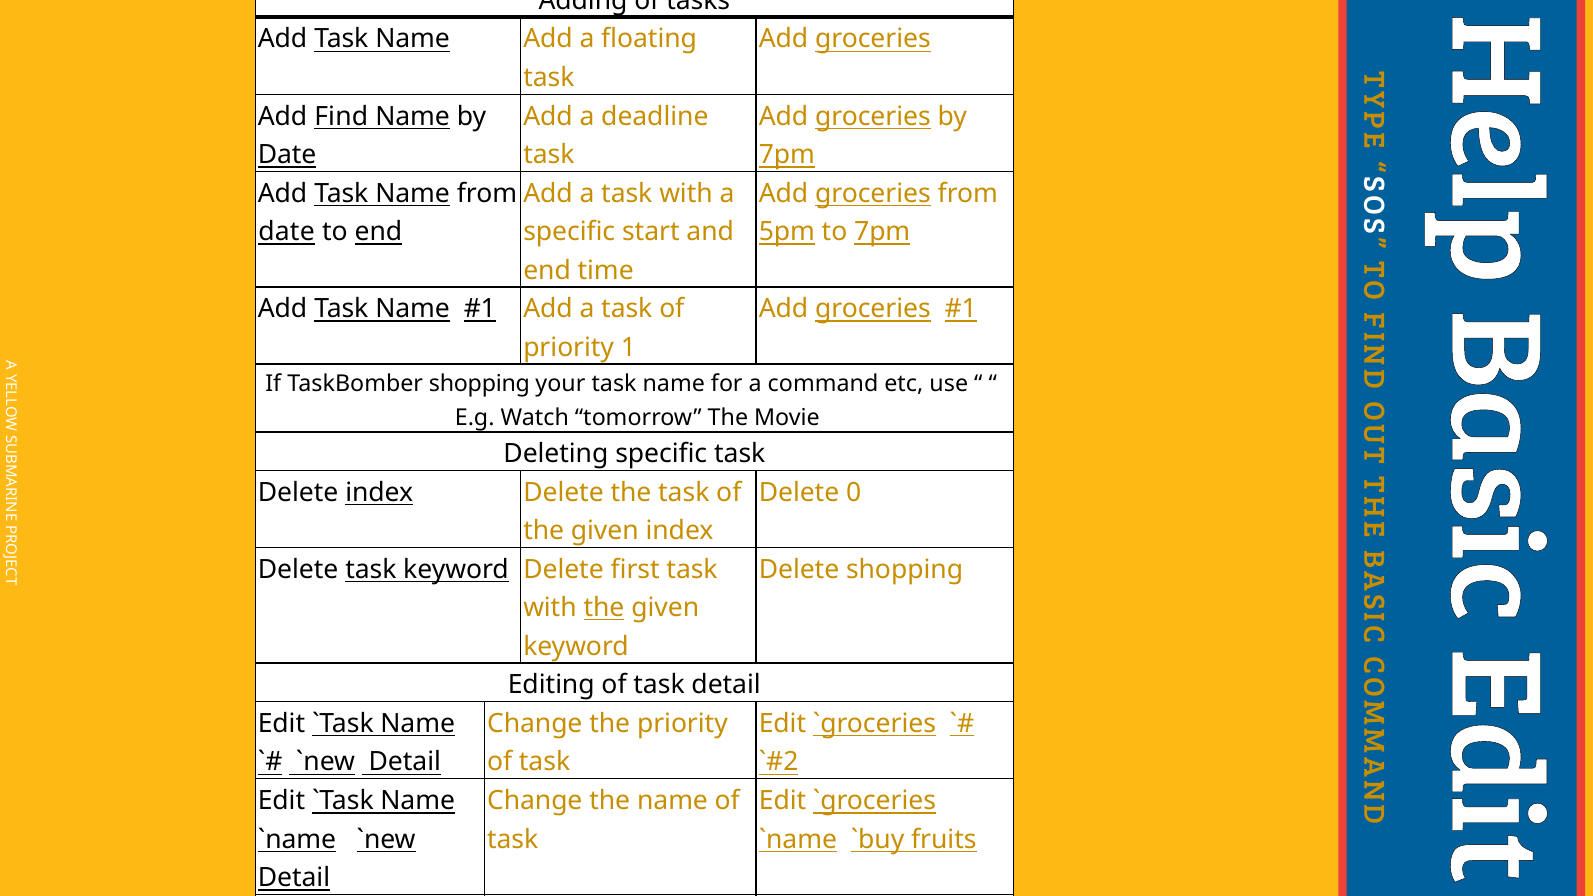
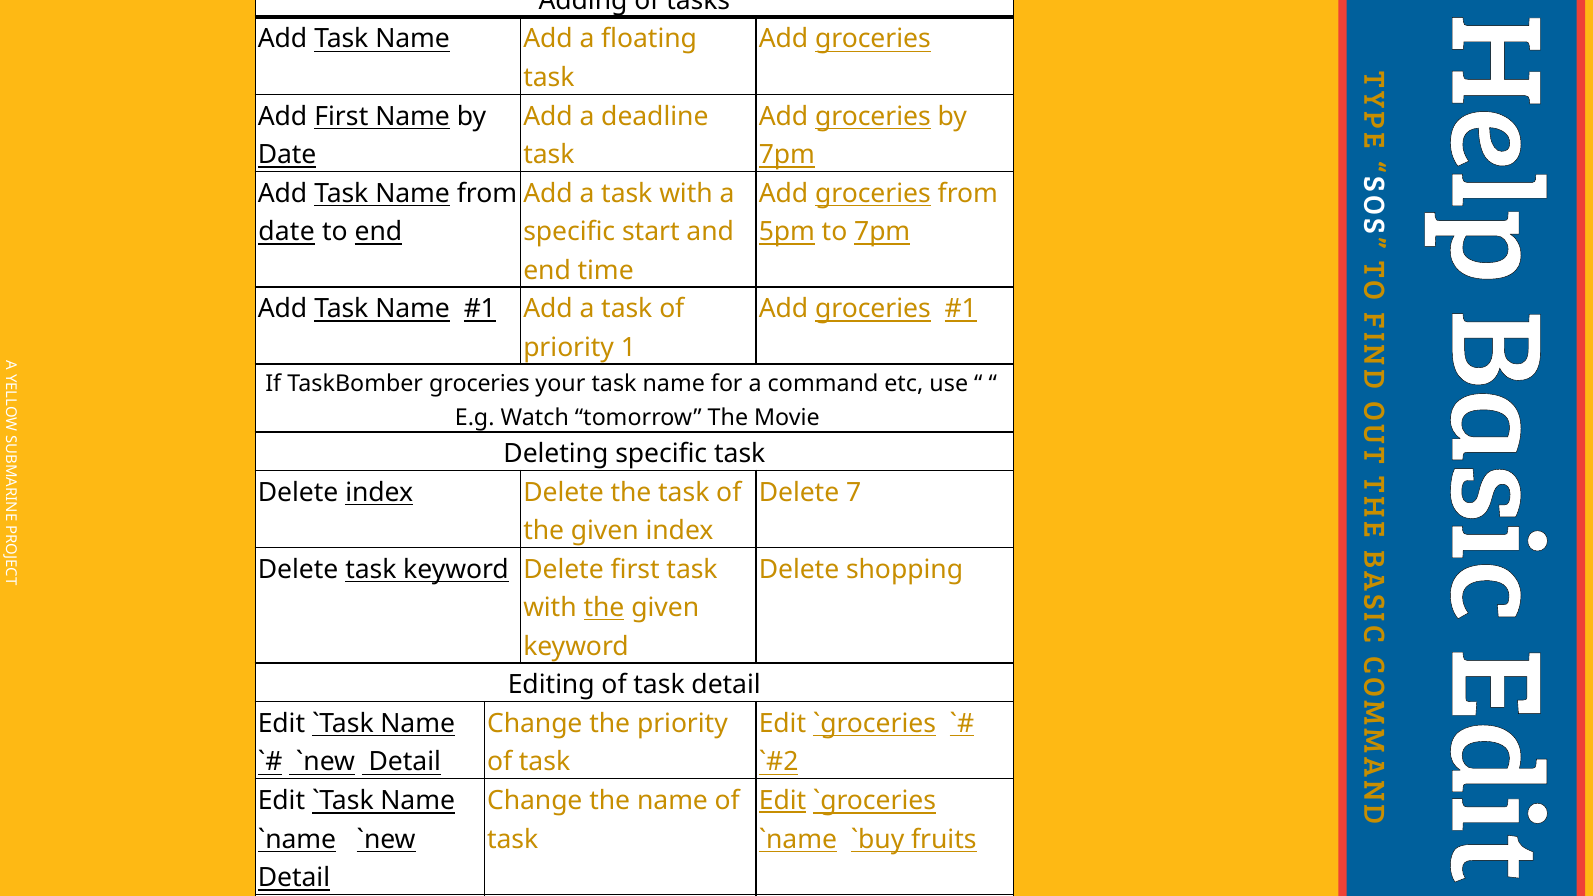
Add Find: Find -> First (341, 116)
TaskBomber shopping: shopping -> groceries (479, 384)
0: 0 -> 7 (854, 492)
Edit underline: none -> present (782, 801)
